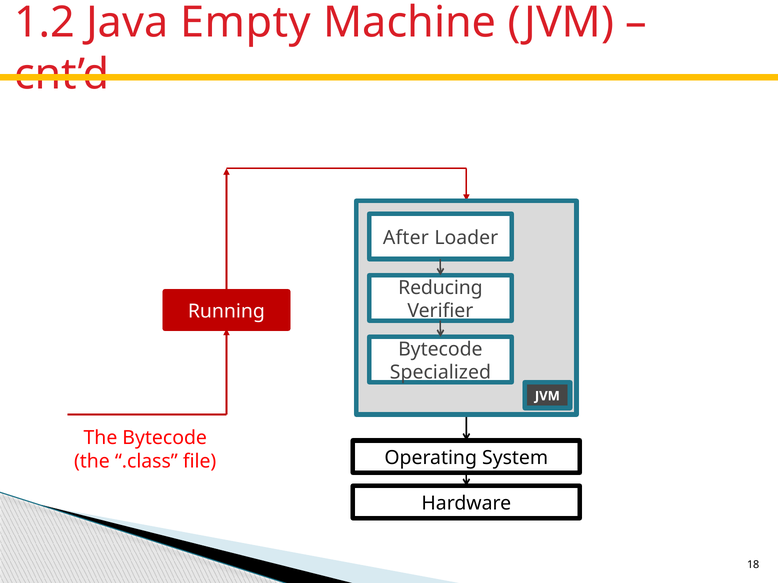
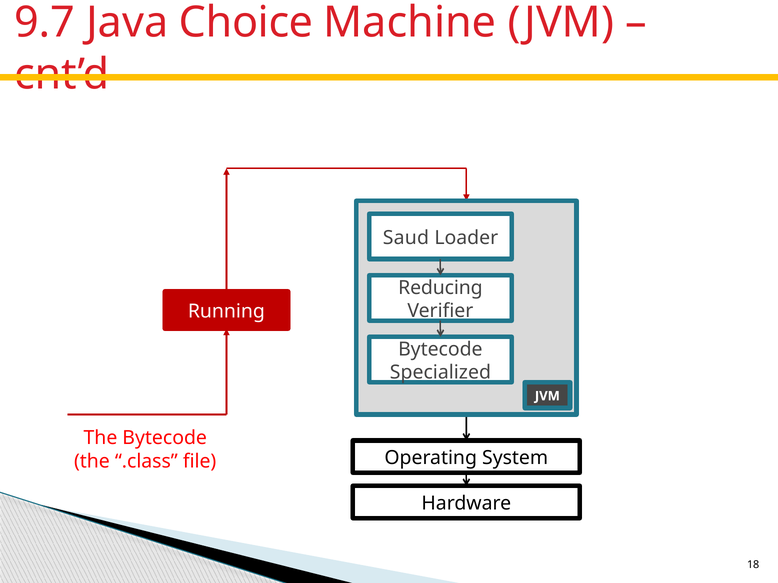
1.2: 1.2 -> 9.7 (45, 22)
Empty: Empty -> Choice (246, 22)
After: After -> Saud (406, 238)
